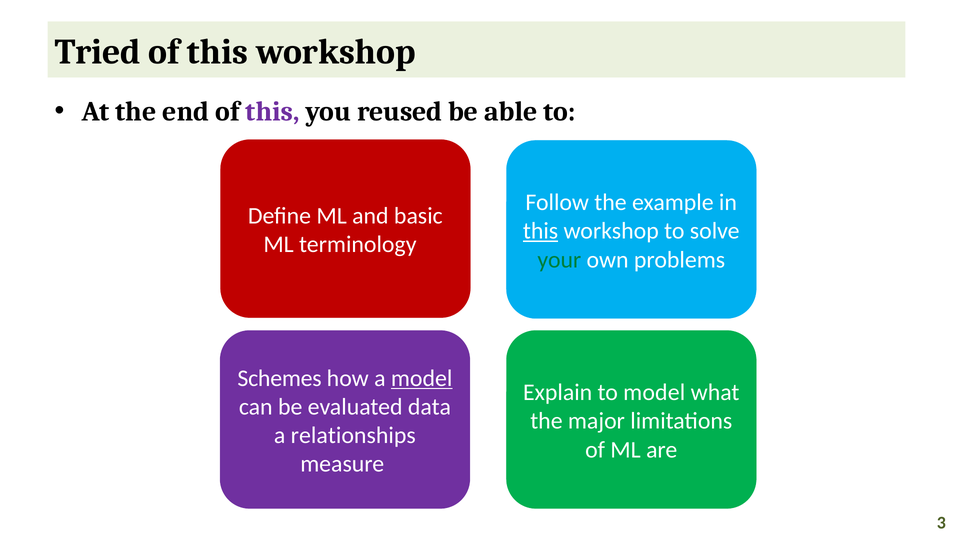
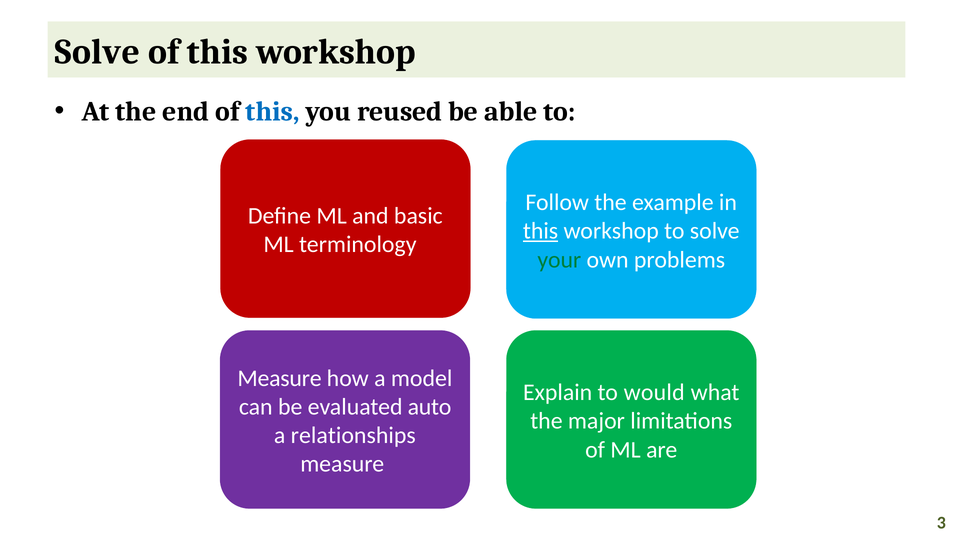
Tried: Tried -> Solve (97, 52)
this colour: purple -> blue (273, 112)
Schemes: Schemes -> Measure (280, 378)
model underline: present -> none (422, 378)
to model: model -> would (654, 393)
data: data -> auto (430, 407)
